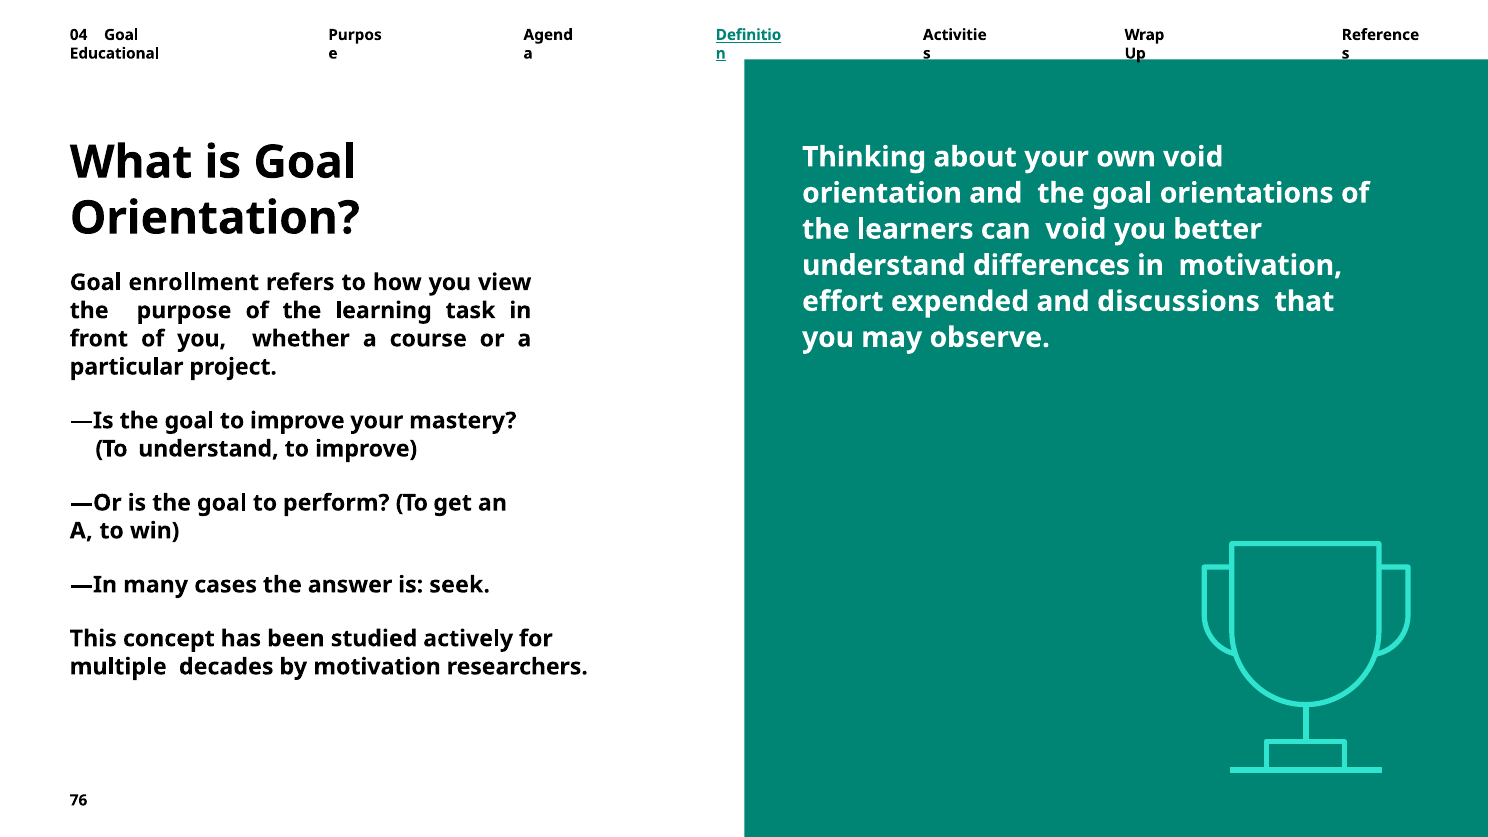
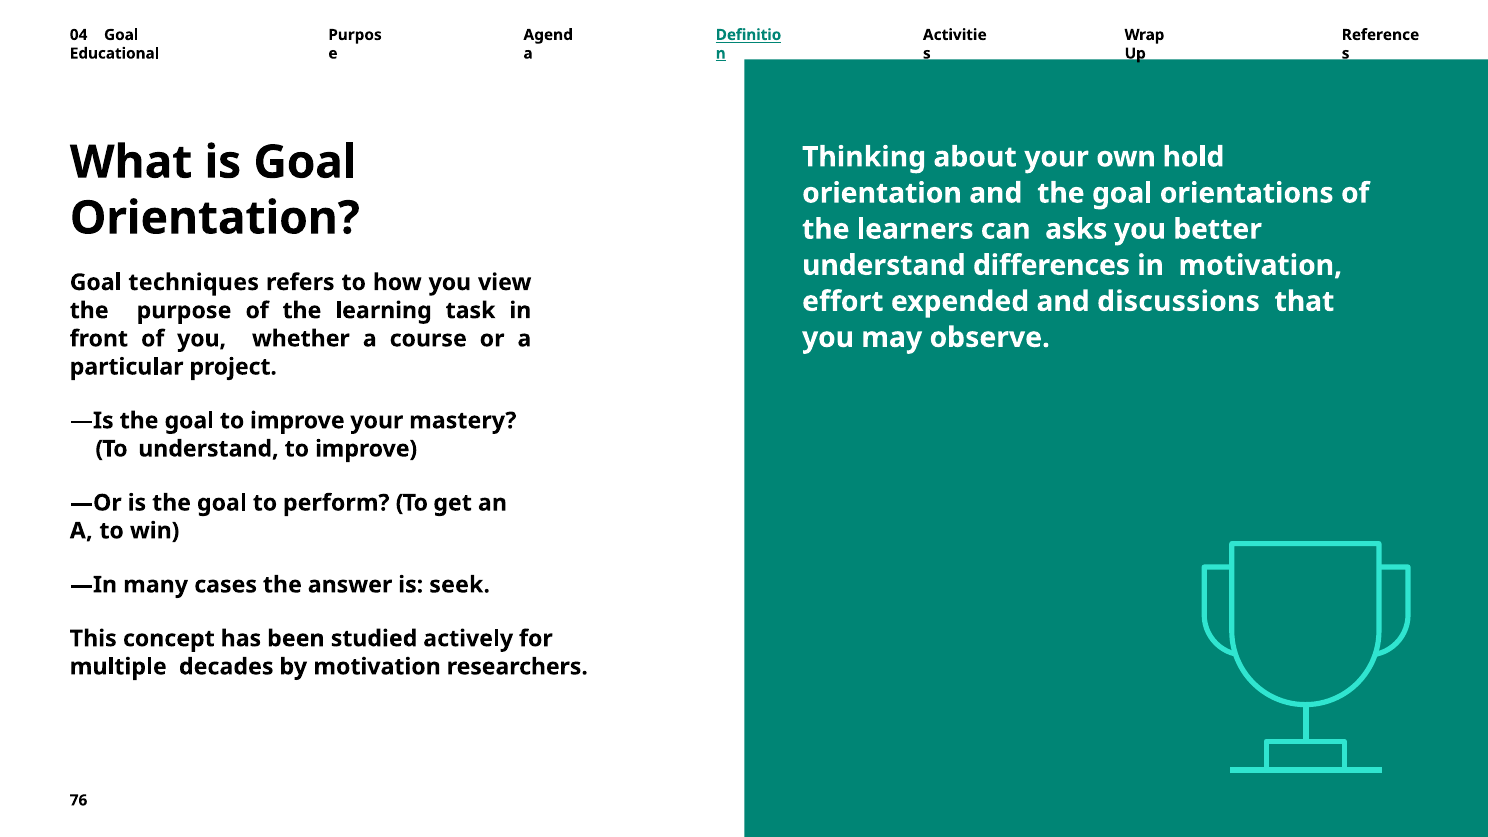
own void: void -> hold (1193, 157)
can void: void -> asks (1076, 229)
enrollment: enrollment -> techniques (194, 282)
